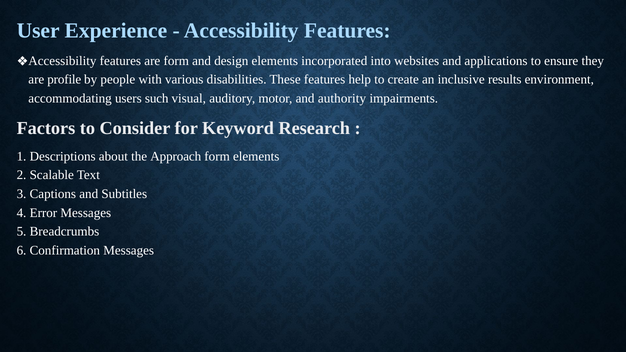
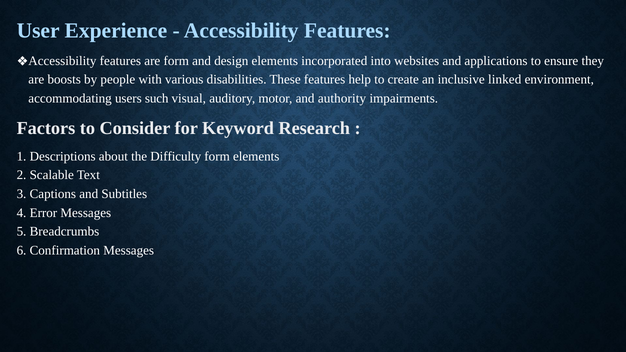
profile: profile -> boosts (64, 80)
results: results -> linked (505, 80)
Approach: Approach -> Difficulty (176, 156)
